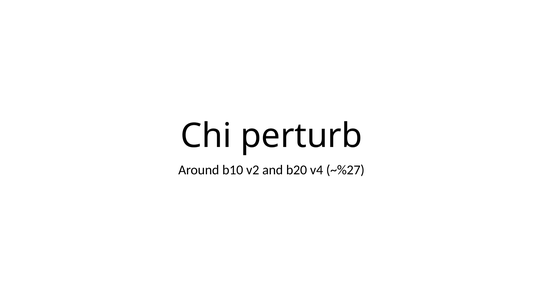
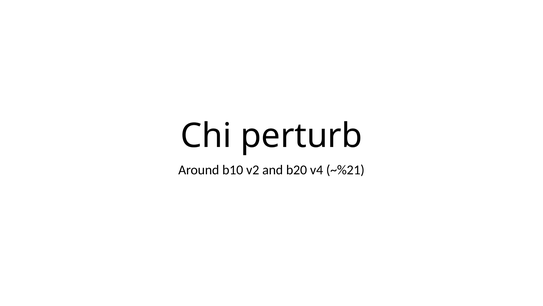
~%27: ~%27 -> ~%21 (345, 170)
